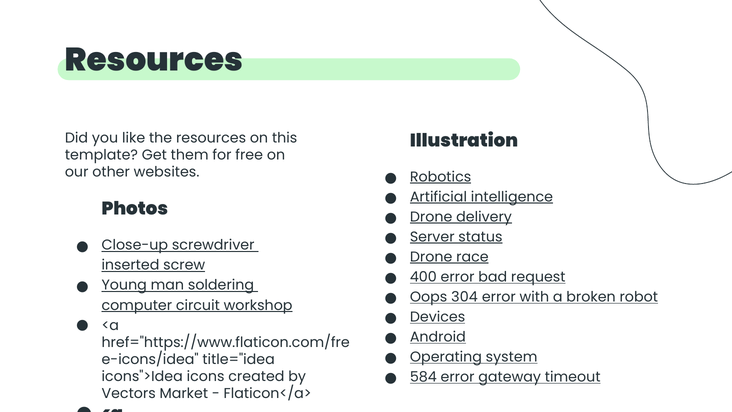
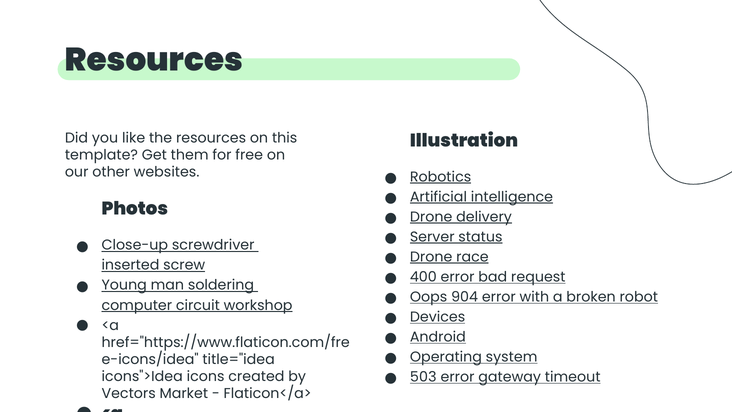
304: 304 -> 904 (465, 297)
584: 584 -> 503 (423, 377)
